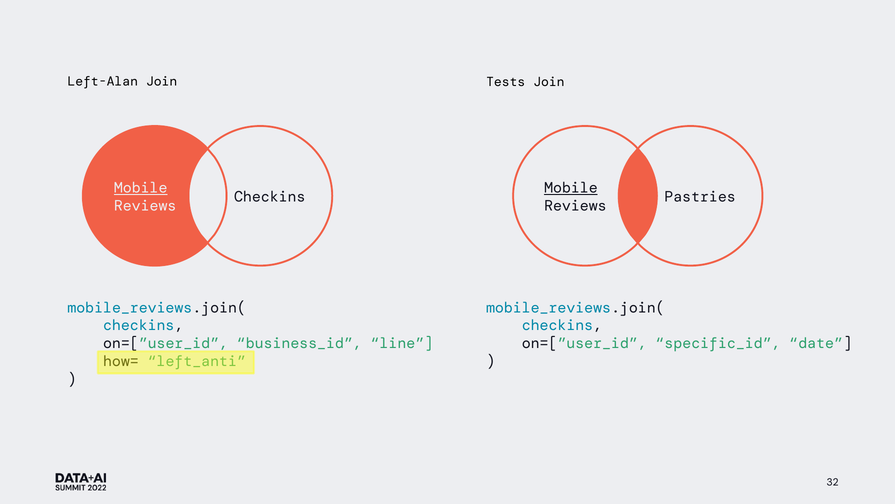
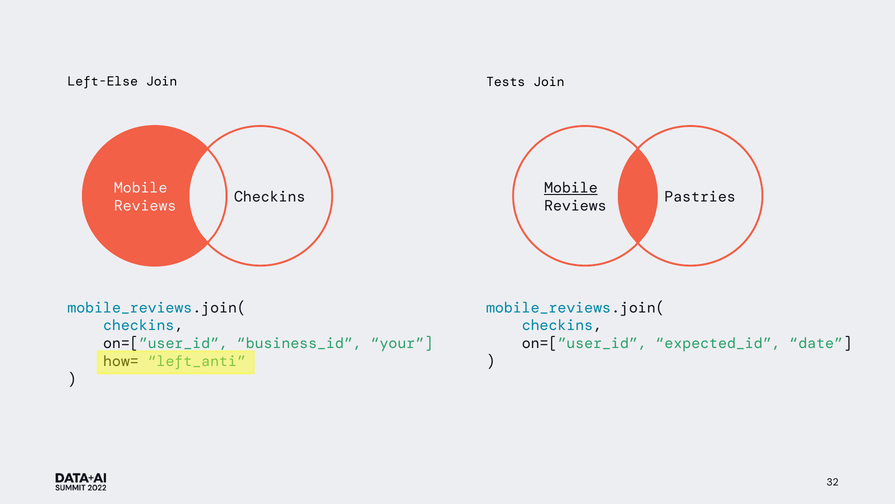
Left-Alan: Left-Alan -> Left-Else (103, 81)
Mobile underline: present -> none (141, 188)
line: line -> your (402, 343)
specific_id: specific_id -> expected_id (718, 343)
